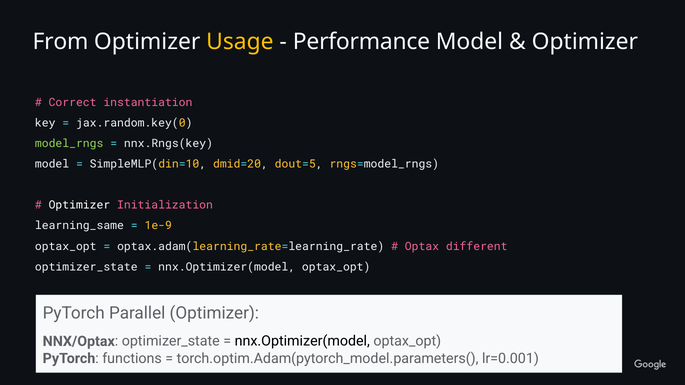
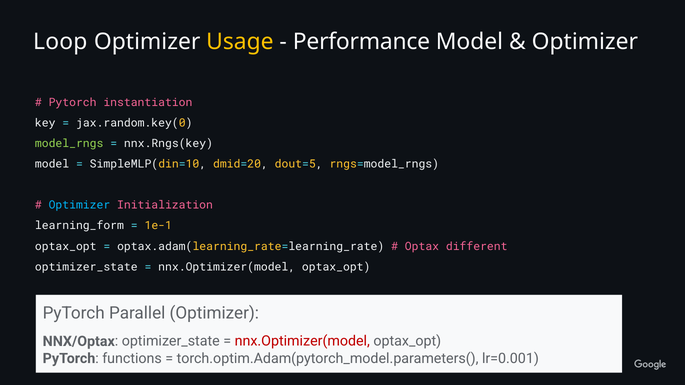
From: From -> Loop (60, 42)
Correct: Correct -> Pytorch (73, 103)
Optimizer colour: white -> light blue (79, 205)
learning_same: learning_same -> learning_form (79, 226)
1e-9: 1e-9 -> 1e-1 (158, 226)
nnx.Optimizer(model colour: black -> red (302, 342)
